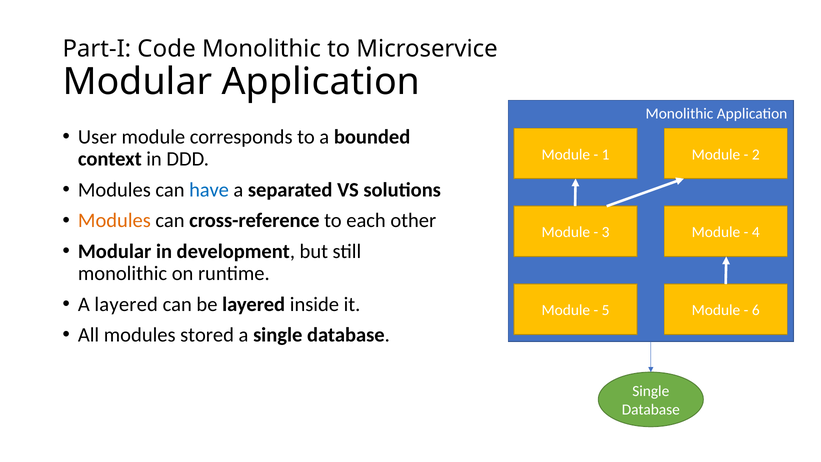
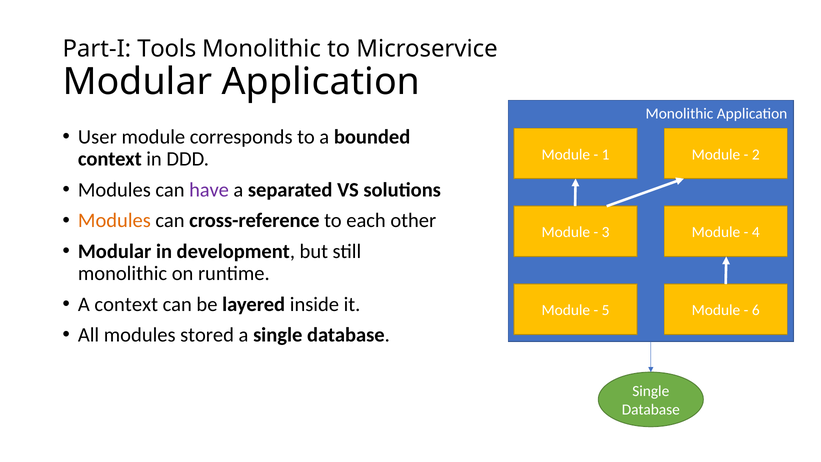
Code: Code -> Tools (167, 49)
have colour: blue -> purple (209, 190)
A layered: layered -> context (126, 304)
